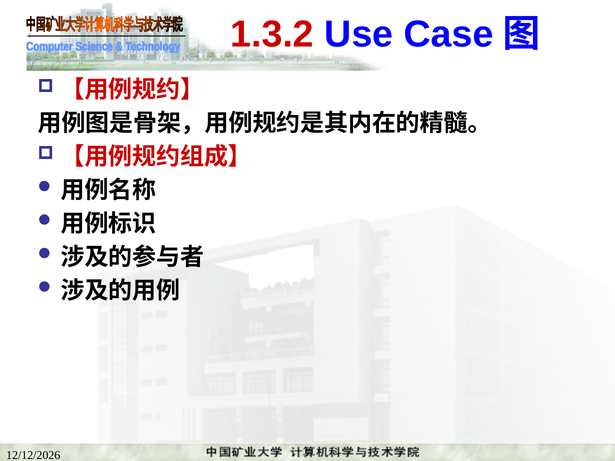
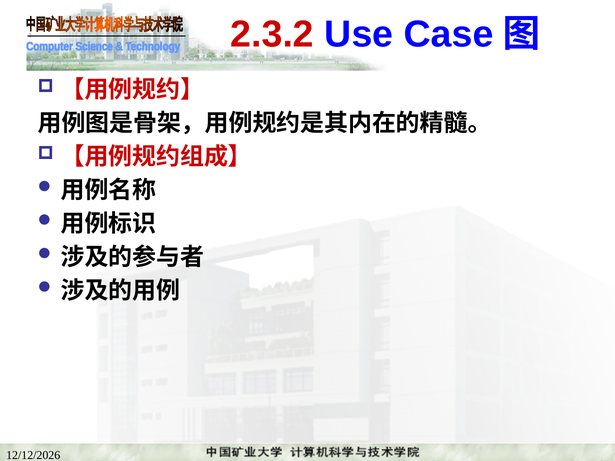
1.3.2: 1.3.2 -> 2.3.2 (272, 34)
